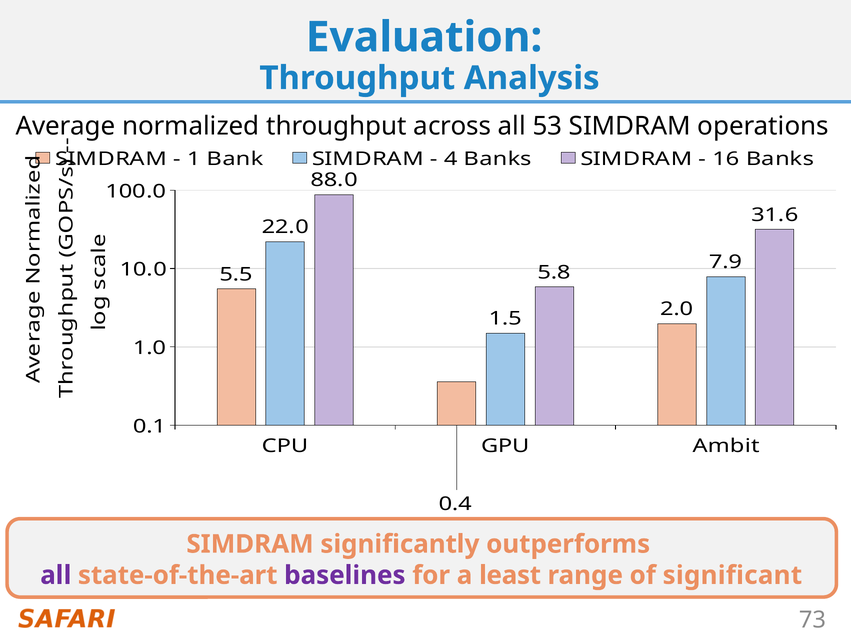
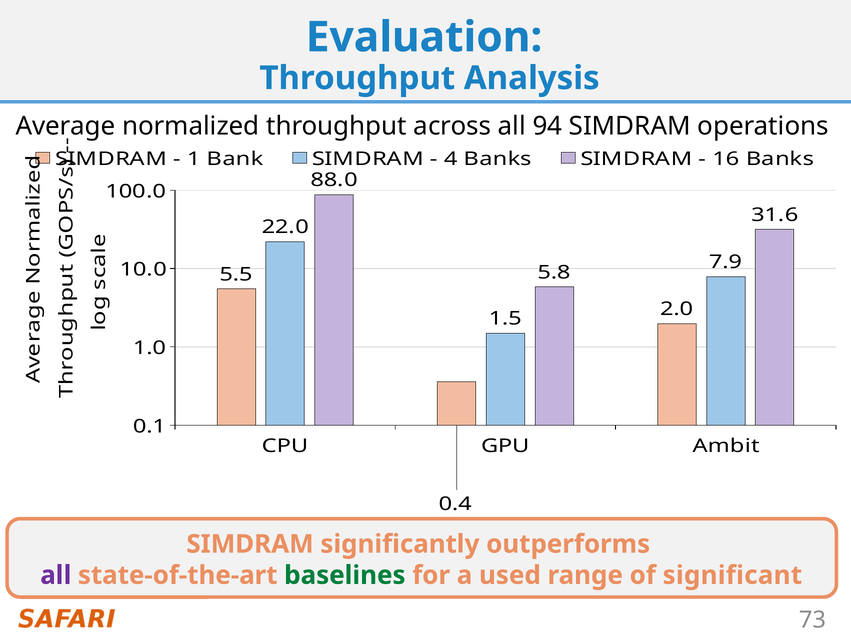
53: 53 -> 94 (547, 126)
baselines colour: purple -> green (345, 576)
least: least -> used (510, 576)
